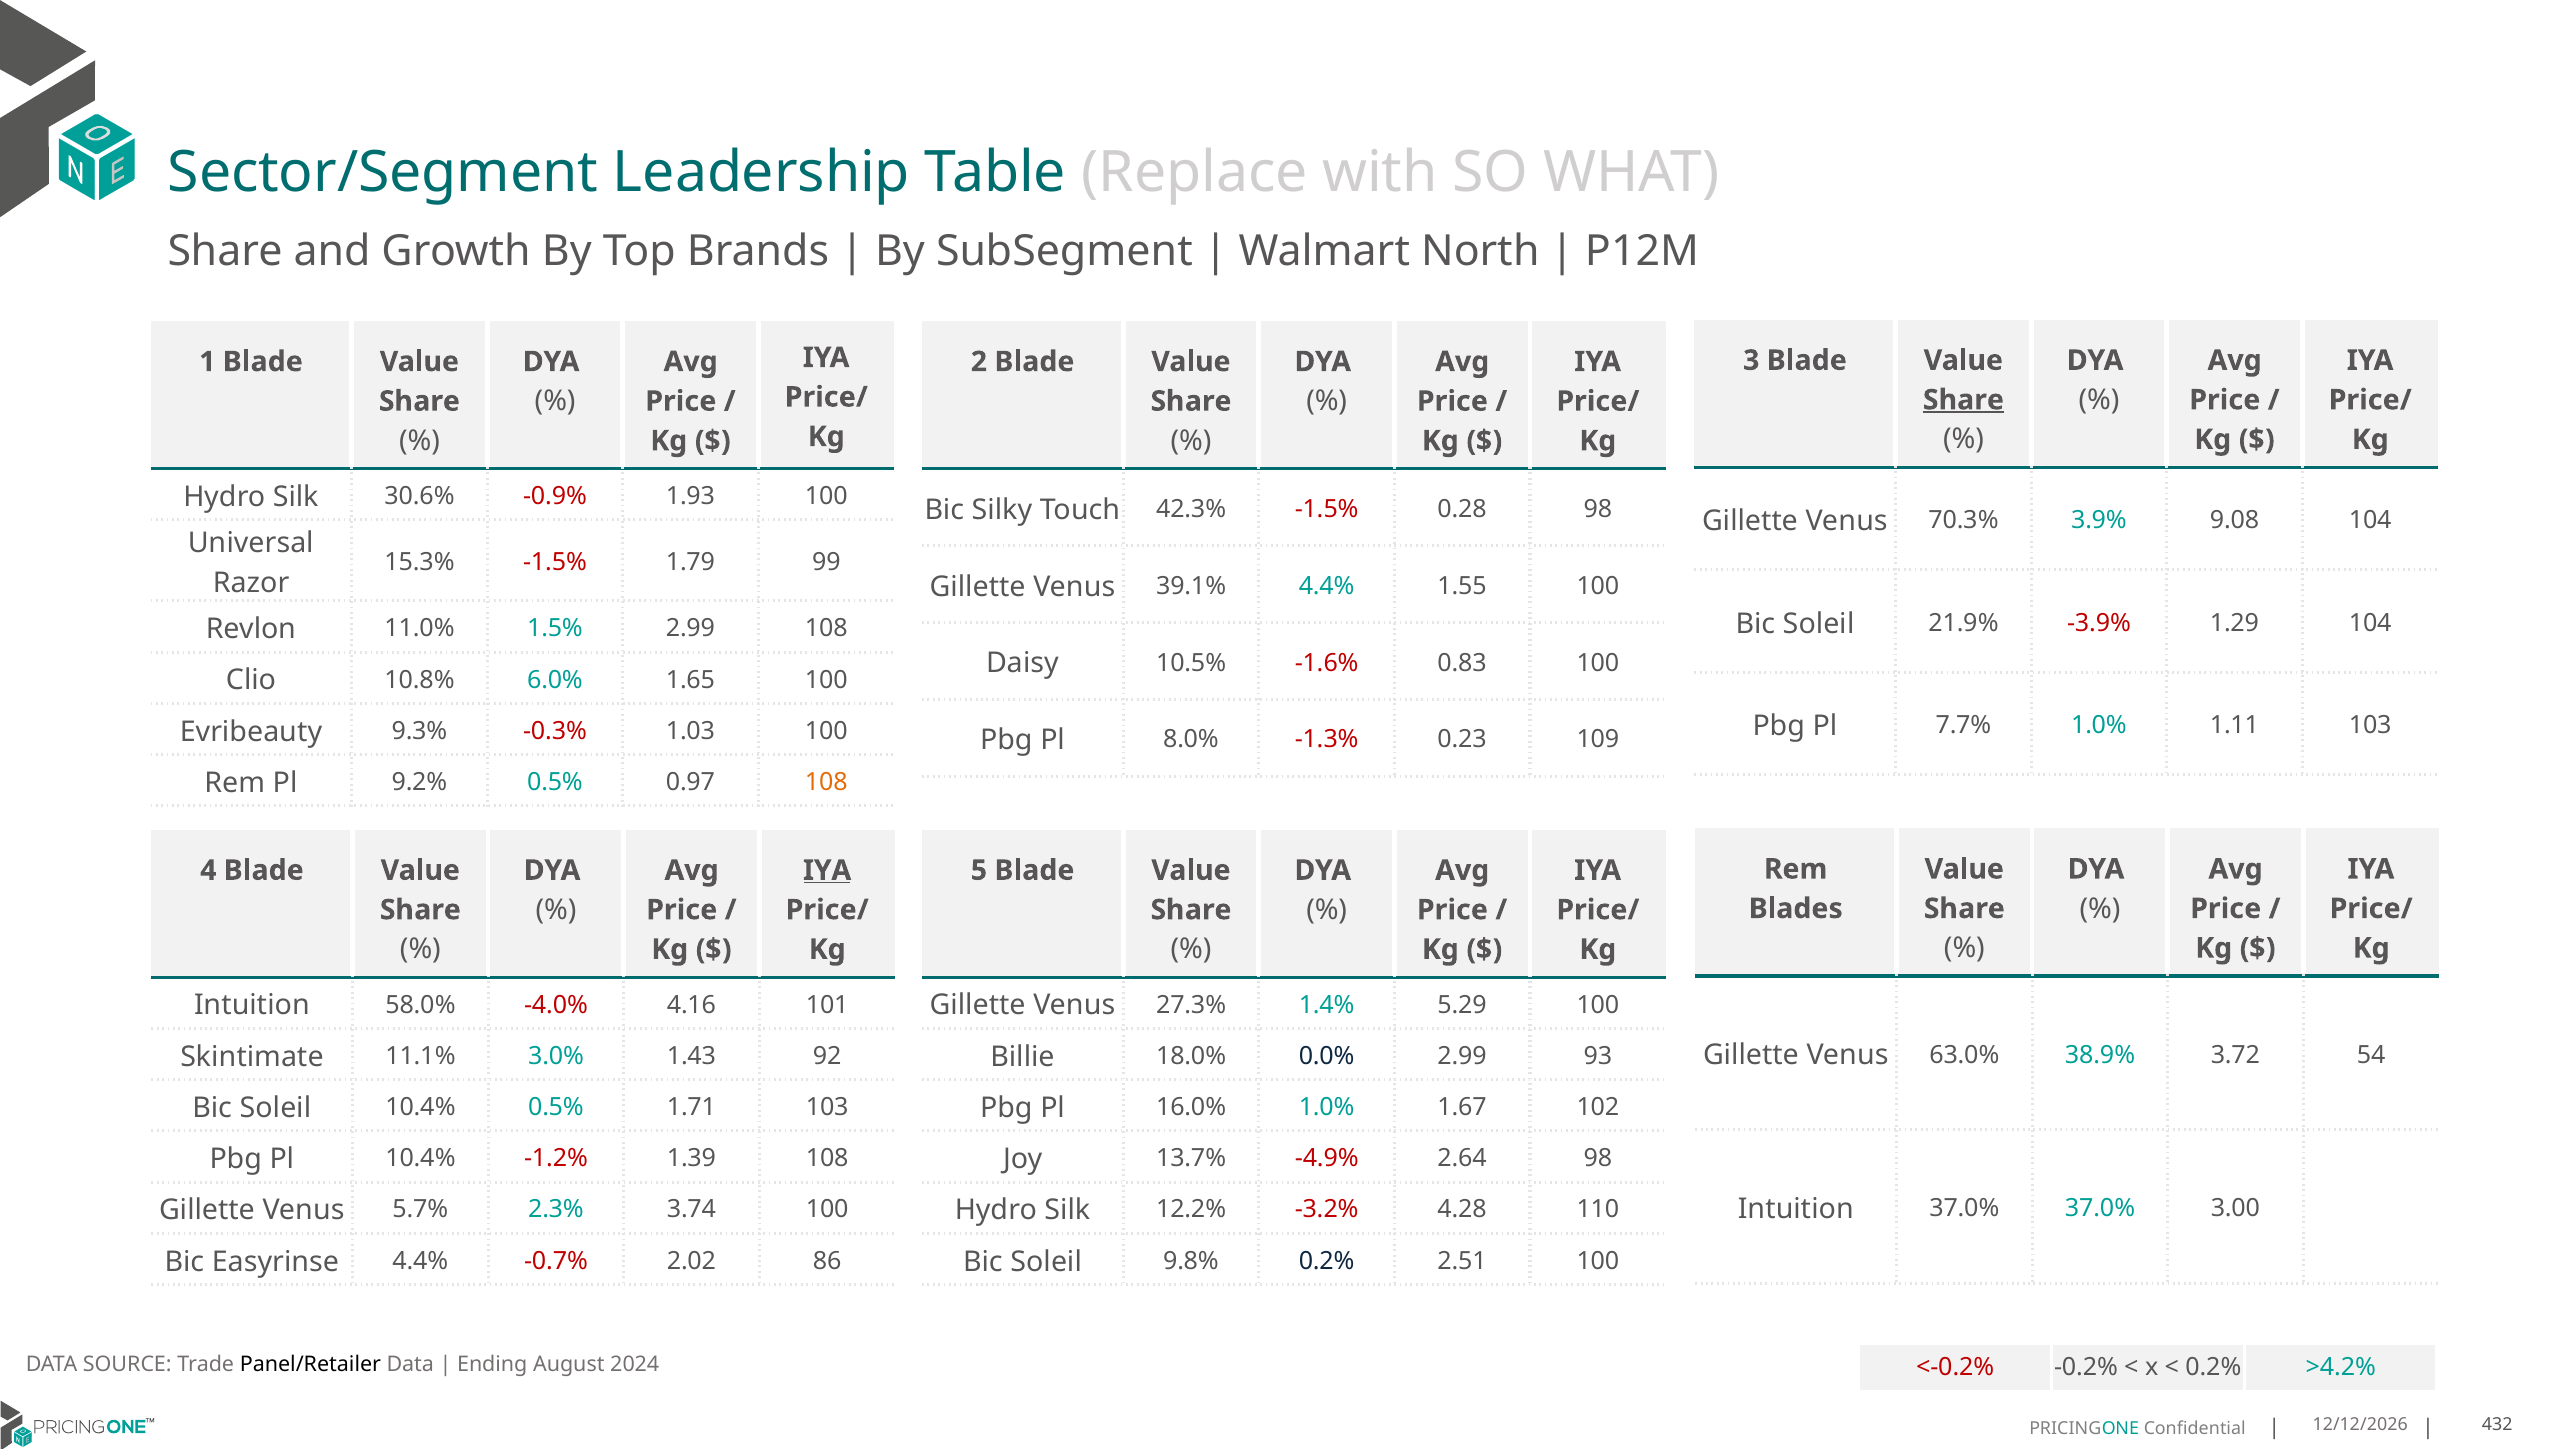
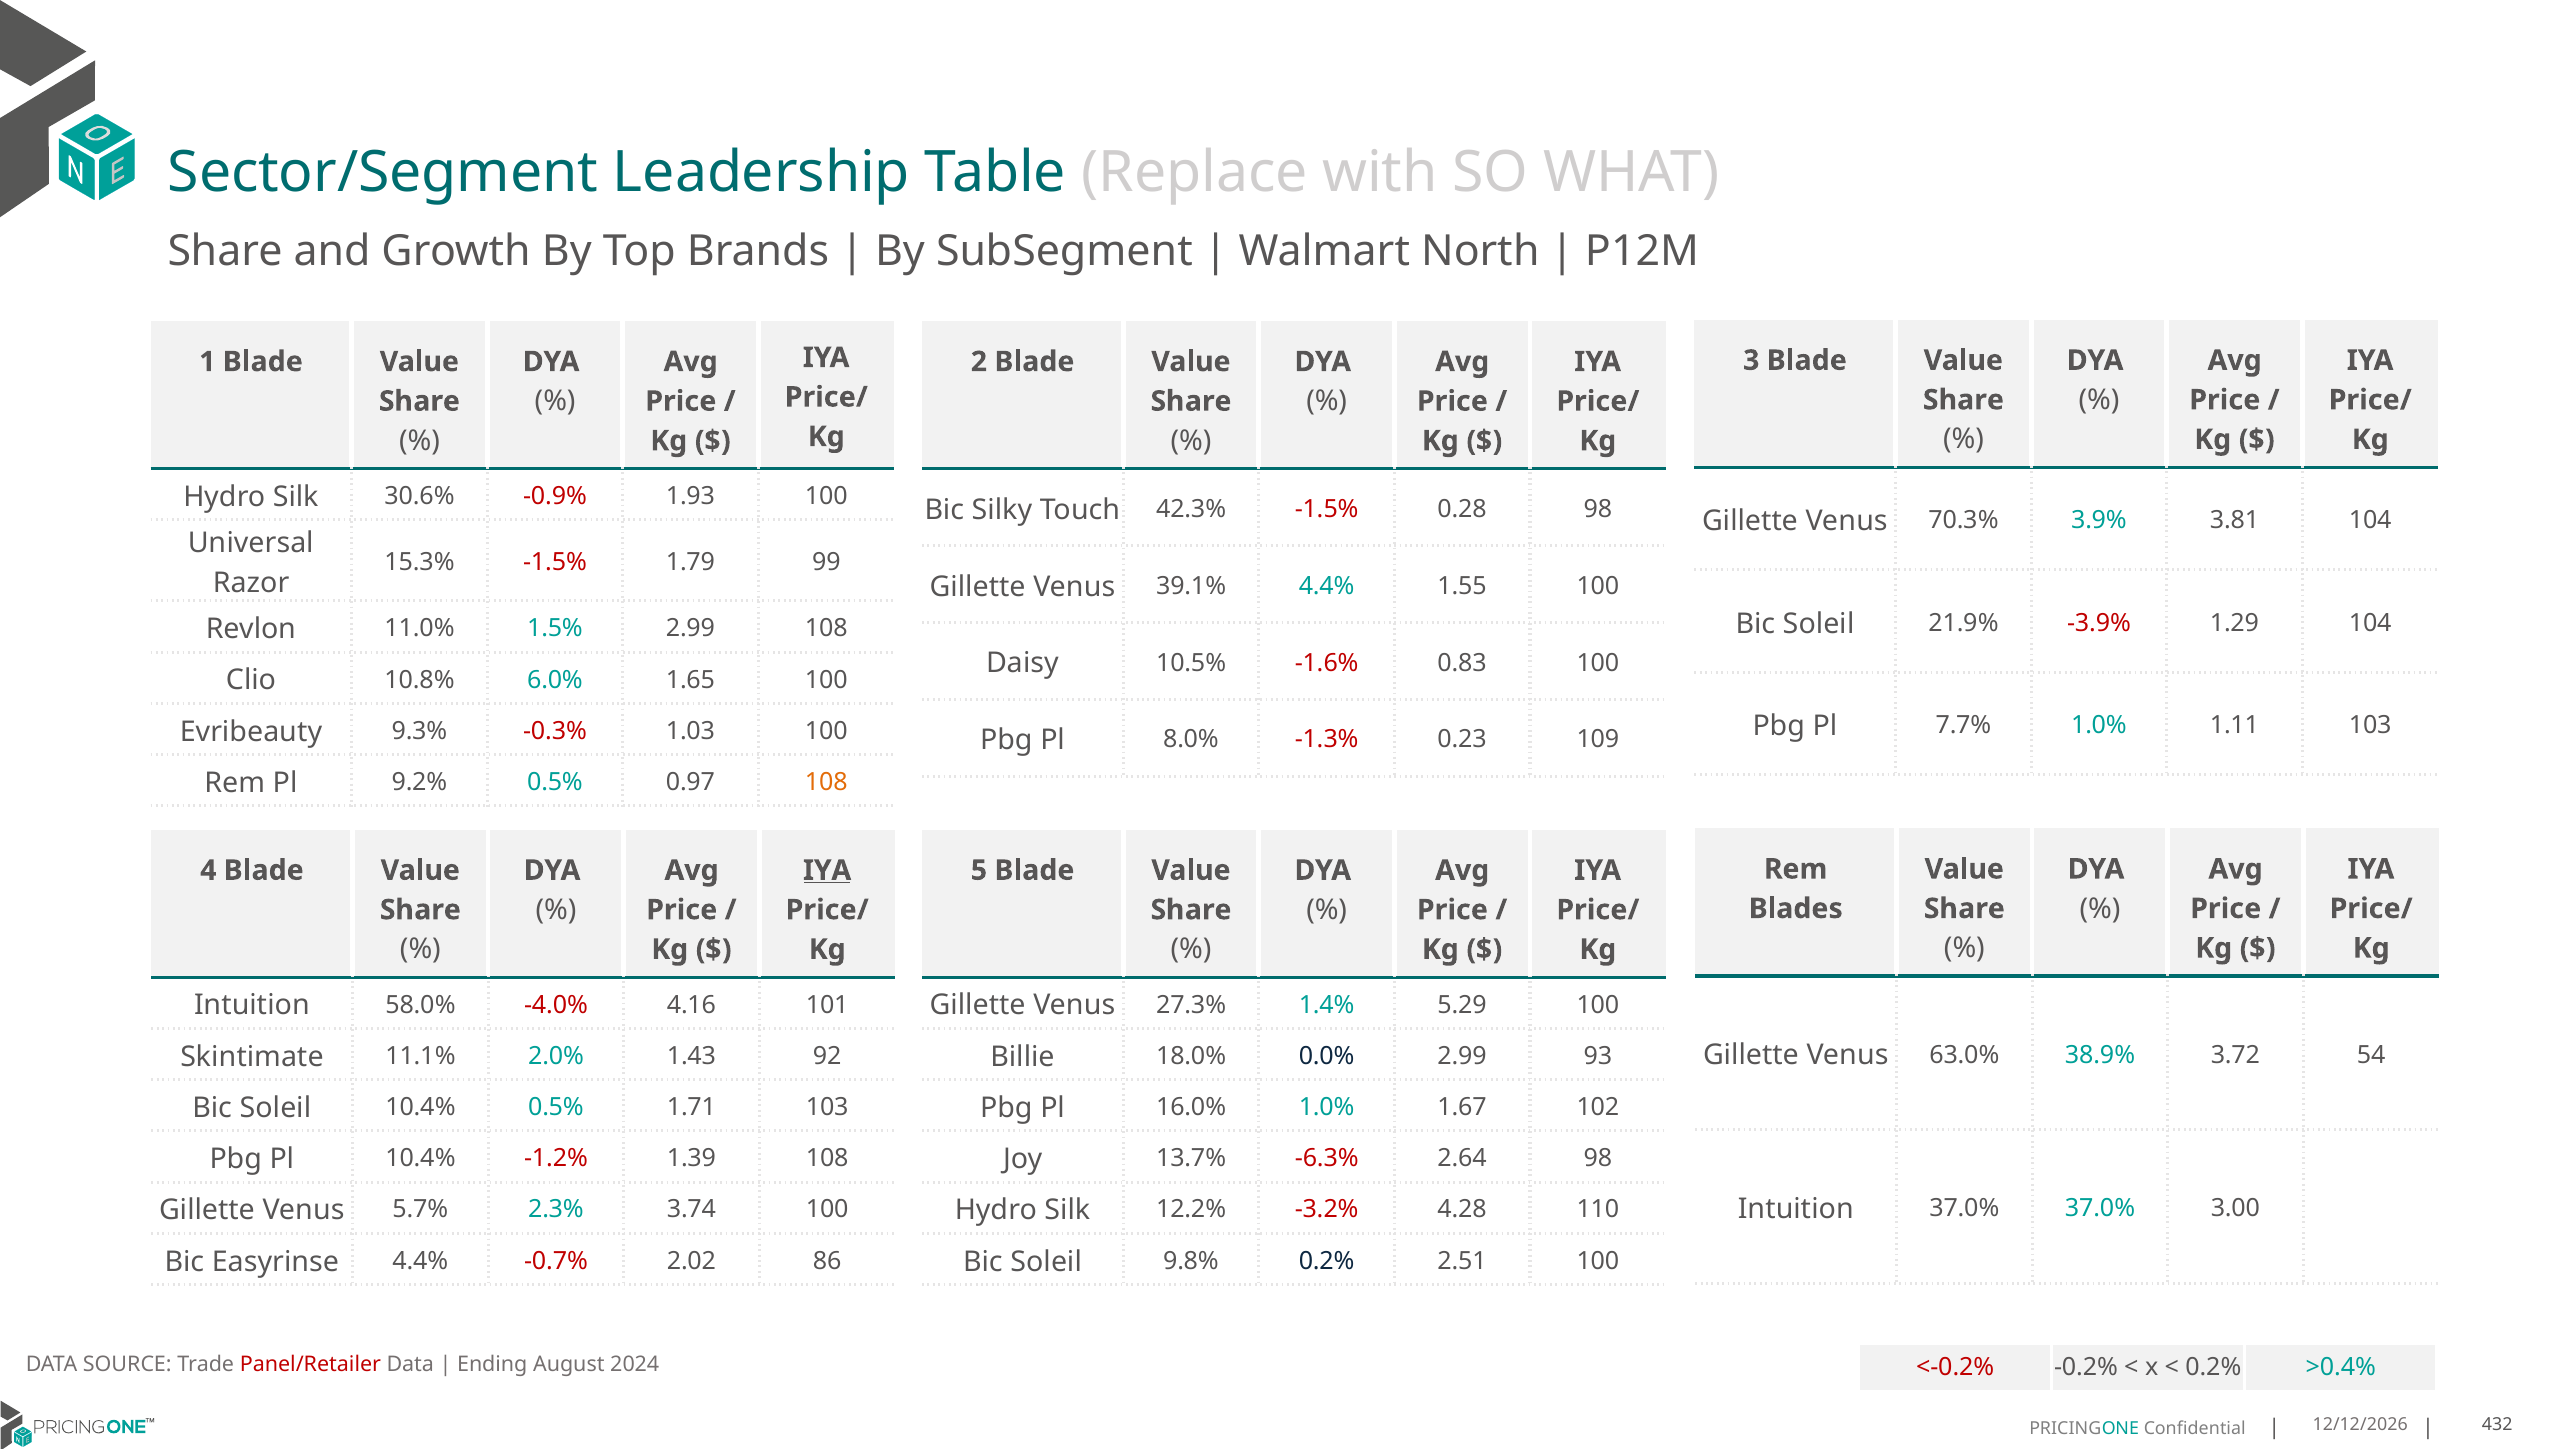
Share underline: present -> none (1963, 400)
9.08: 9.08 -> 3.81 (2235, 521)
3.0%: 3.0% -> 2.0% (556, 1056)
-4.9%: -4.9% -> -6.3% (1327, 1159)
Panel/Retailer colour: black -> red (310, 1365)
>4.2%: >4.2% -> >0.4% (2341, 1367)
